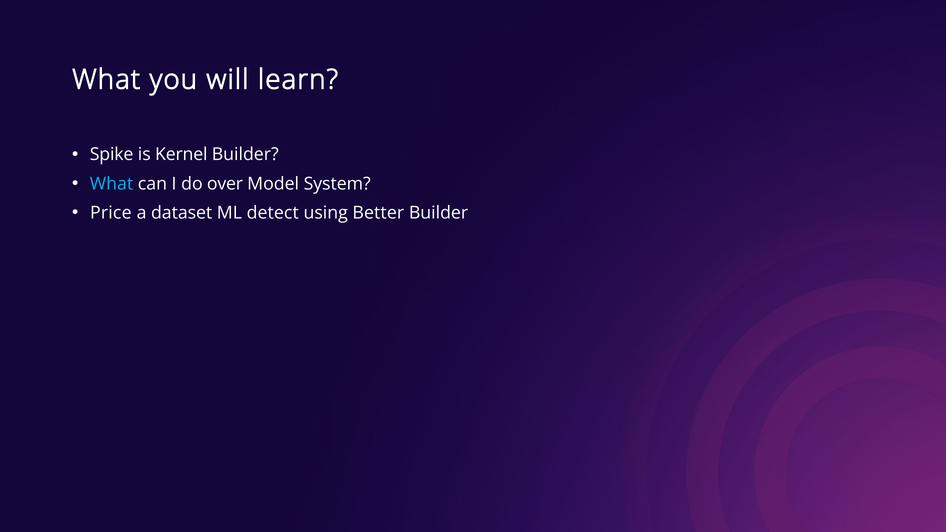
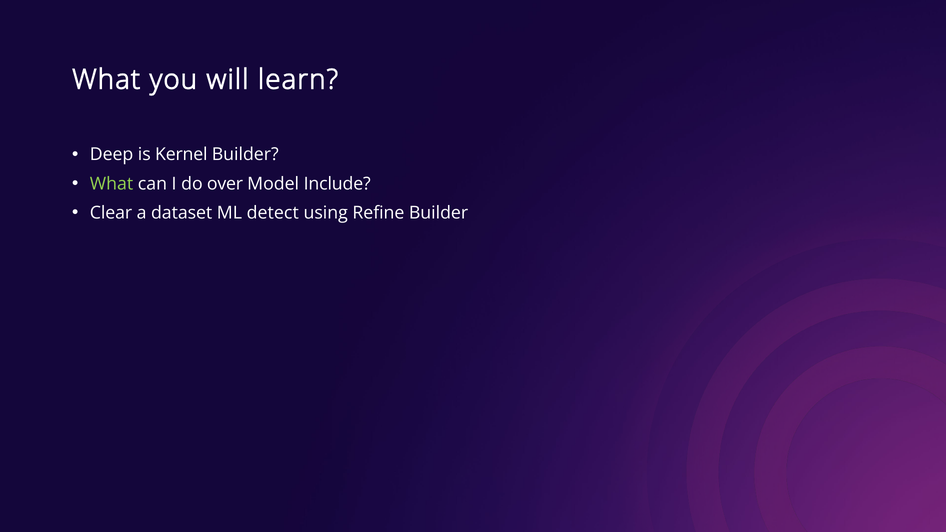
Spike: Spike -> Deep (112, 155)
What colour: light blue -> light green (112, 184)
System: System -> Include (337, 184)
Price: Price -> Clear (111, 213)
Better: Better -> Refine (378, 213)
